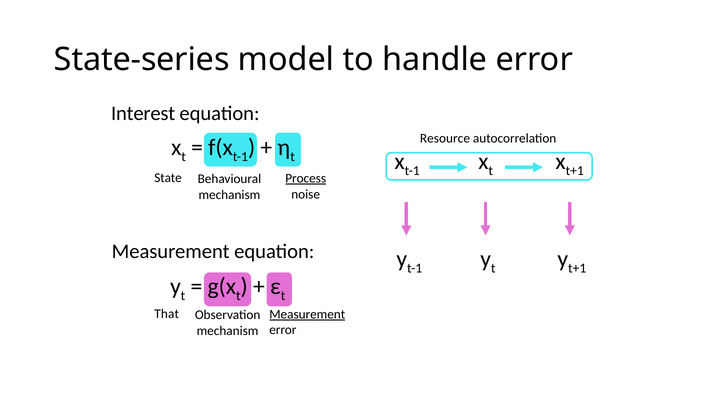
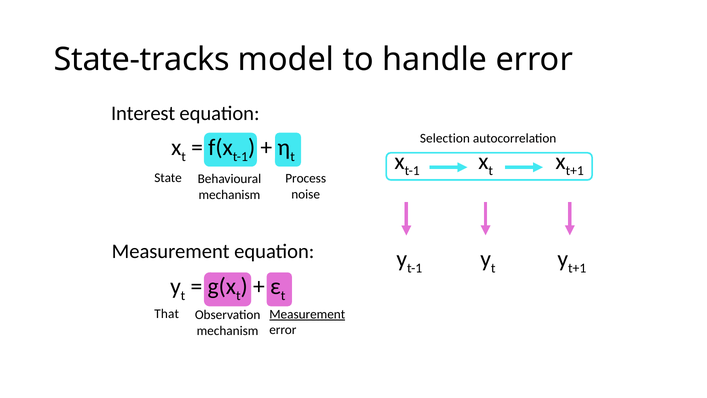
State-series: State-series -> State-tracks (142, 59)
Resource: Resource -> Selection (445, 138)
Process underline: present -> none (306, 178)
